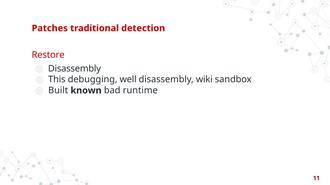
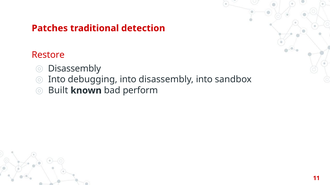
This: This -> Into (57, 80)
debugging well: well -> into (128, 80)
disassembly wiki: wiki -> into (204, 80)
runtime: runtime -> perform (140, 91)
